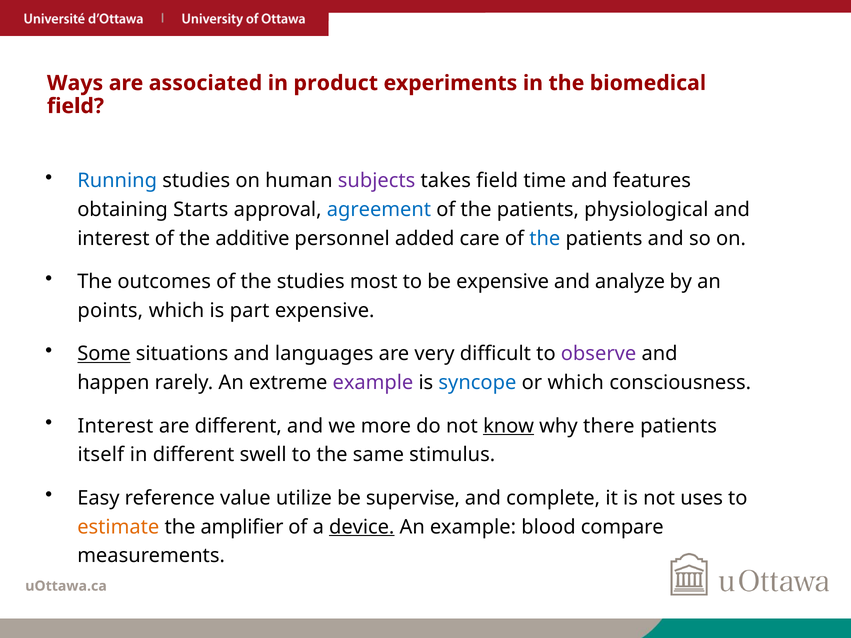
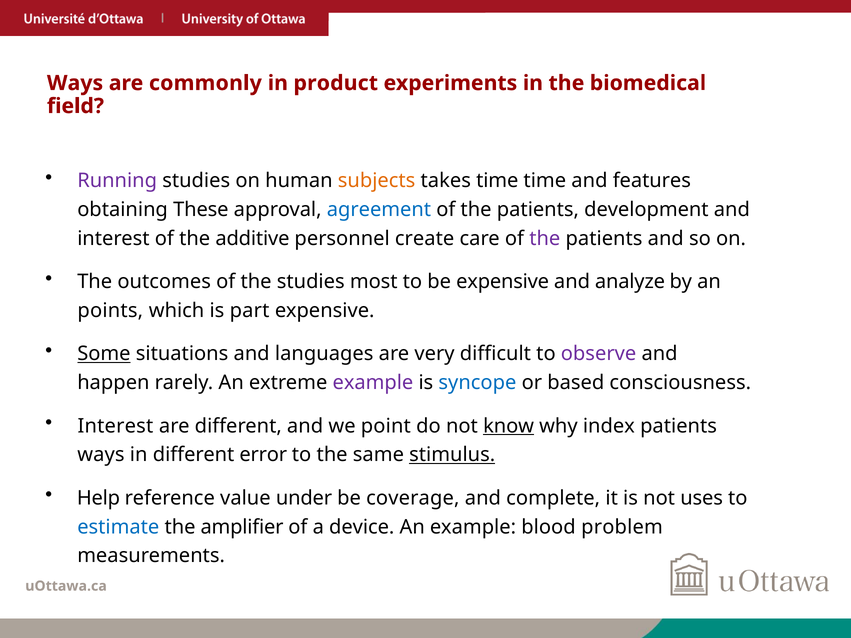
associated: associated -> commonly (205, 83)
Running colour: blue -> purple (117, 181)
subjects colour: purple -> orange (377, 181)
takes field: field -> time (497, 181)
Starts: Starts -> These (201, 210)
physiological: physiological -> development (646, 210)
added: added -> create (425, 239)
the colour: blue -> purple (545, 239)
or which: which -> based (576, 383)
more: more -> point (386, 426)
there: there -> index (609, 426)
itself: itself -> ways (101, 455)
swell: swell -> error (263, 455)
stimulus underline: none -> present (452, 455)
Easy: Easy -> Help (98, 498)
utilize: utilize -> under (304, 498)
supervise: supervise -> coverage (413, 498)
estimate colour: orange -> blue (118, 527)
device underline: present -> none (362, 527)
compare: compare -> problem (622, 527)
